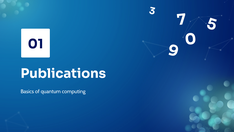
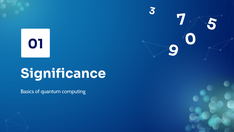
Publications: Publications -> Significance (63, 73)
